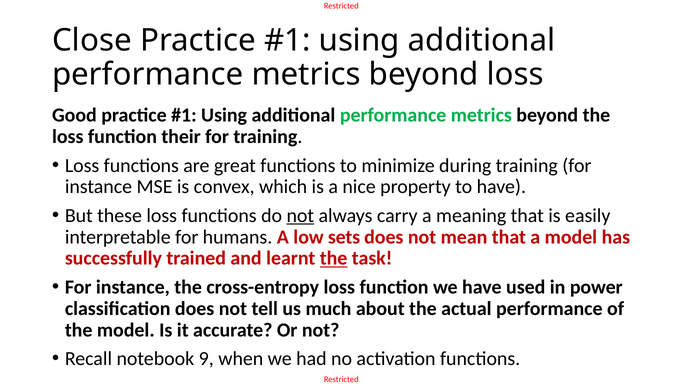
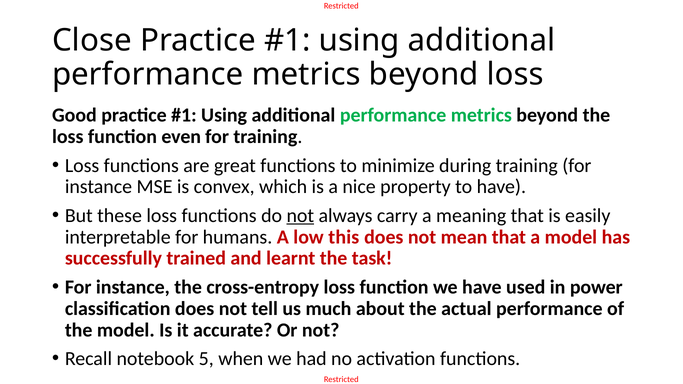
their: their -> even (181, 137)
sets: sets -> this (344, 237)
the underline: present -> none (334, 259)
9: 9 -> 5 (206, 359)
